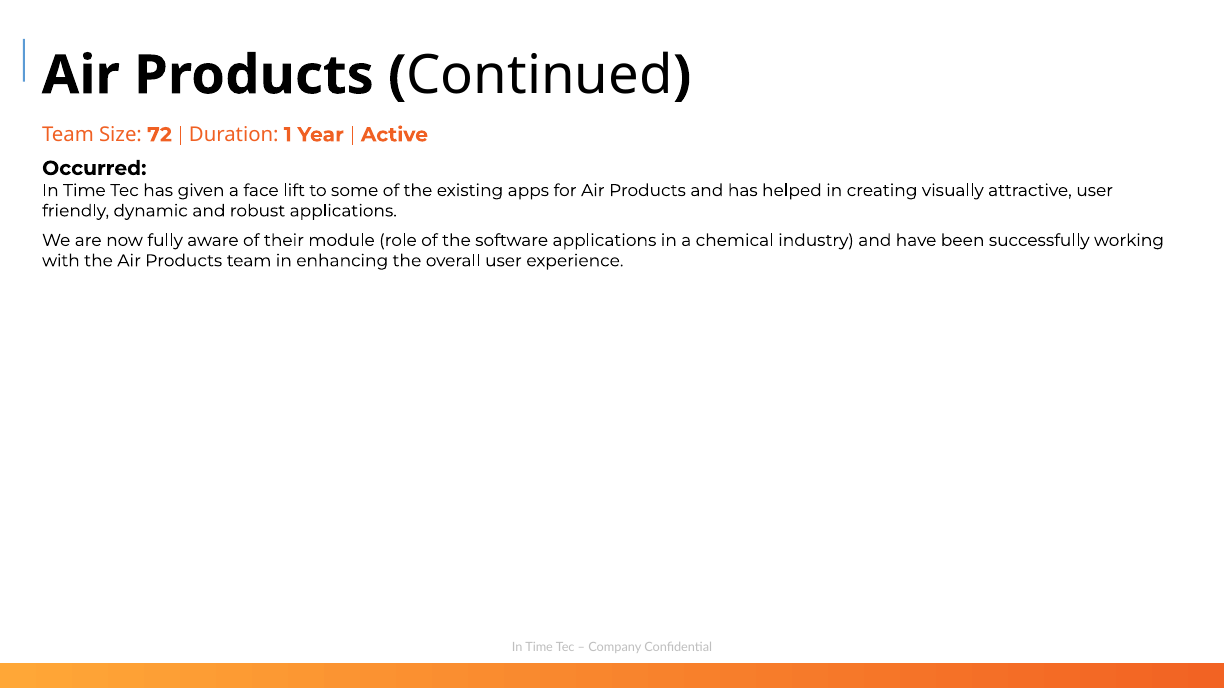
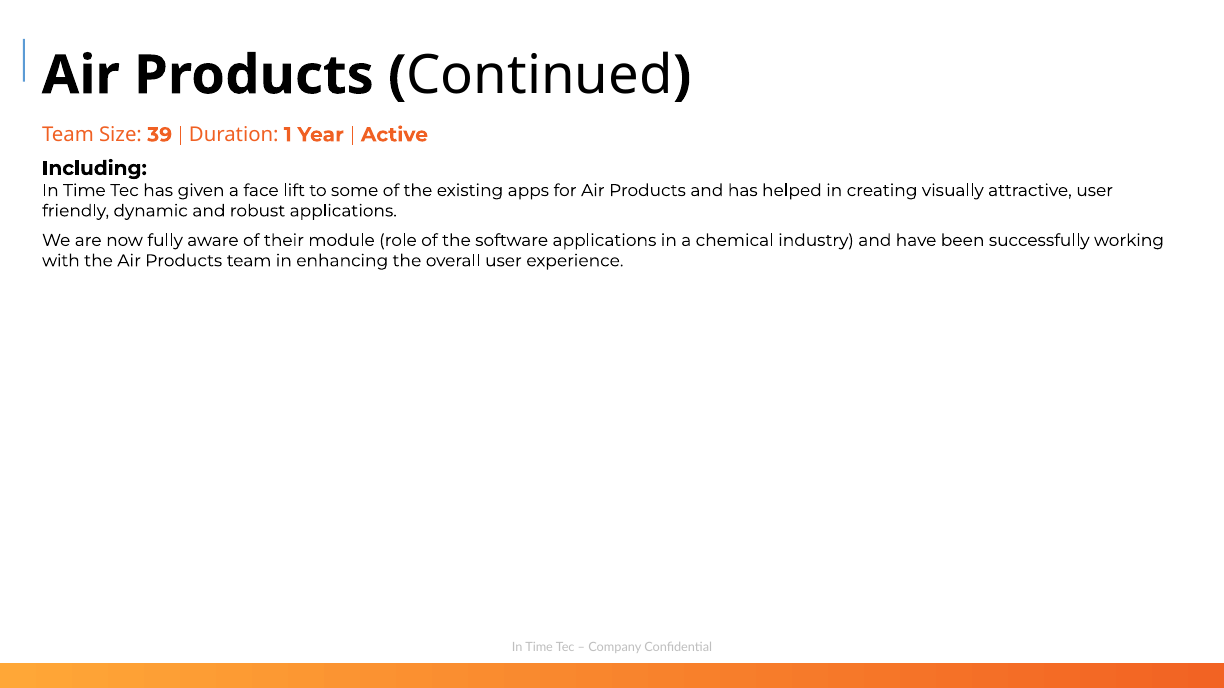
72: 72 -> 39 (160, 135)
Occurred: Occurred -> Including (94, 168)
